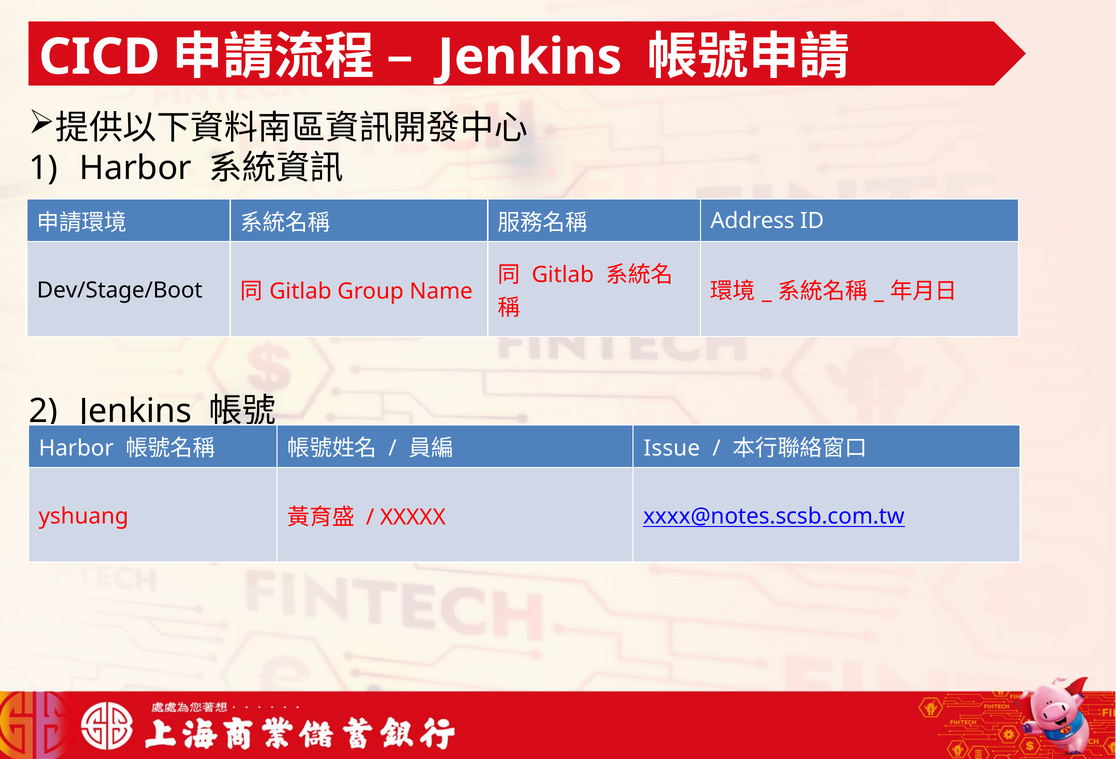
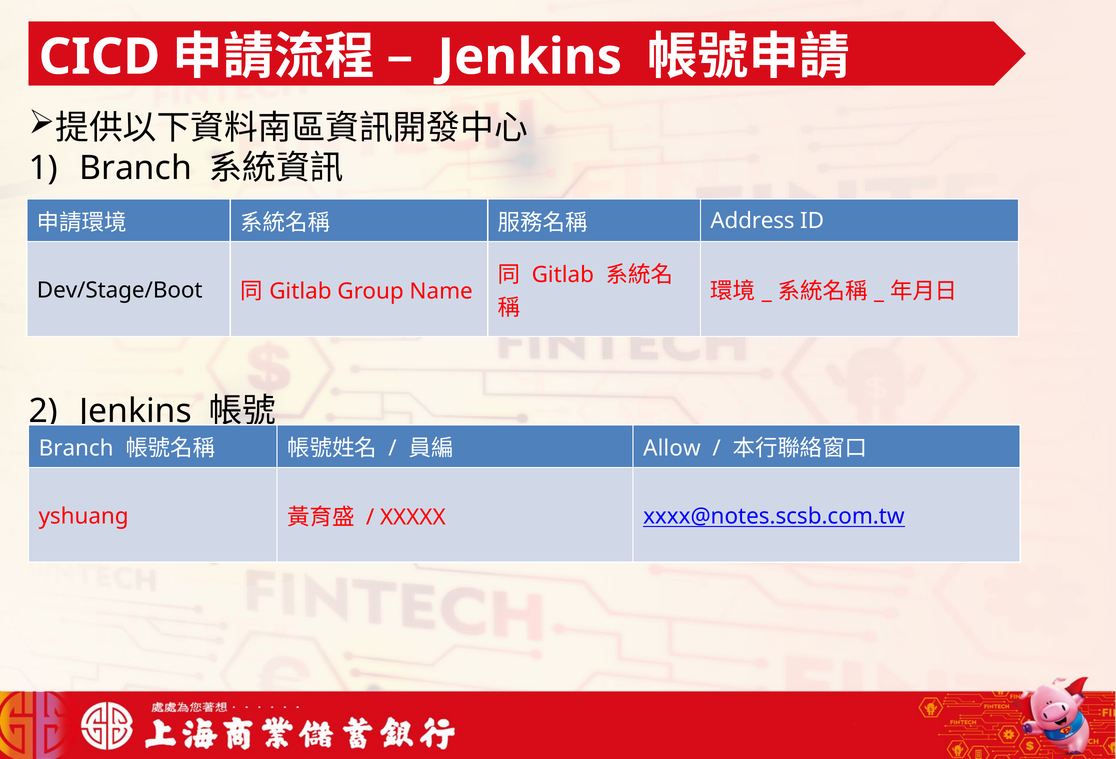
Harbor: Harbor -> Branch (136, 168)
Harbor: Harbor -> Branch (76, 448)
Issue: Issue -> Allow (672, 448)
